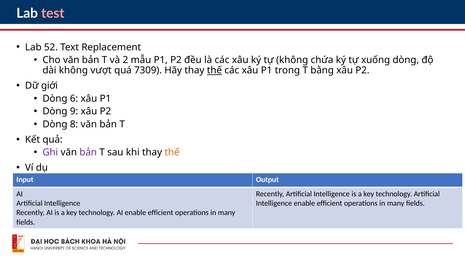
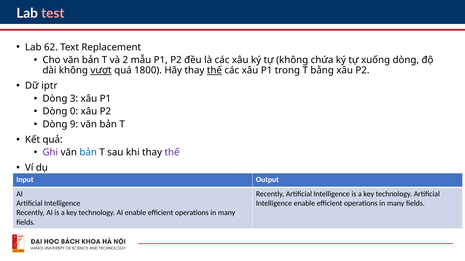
52: 52 -> 62 (51, 47)
vượt underline: none -> present (101, 71)
7309: 7309 -> 1800 (148, 71)
giới: giới -> iptr (49, 86)
6: 6 -> 3 (74, 99)
9: 9 -> 0 (74, 112)
8: 8 -> 9 (74, 125)
bản colour: purple -> blue (88, 153)
thế colour: orange -> purple (172, 153)
